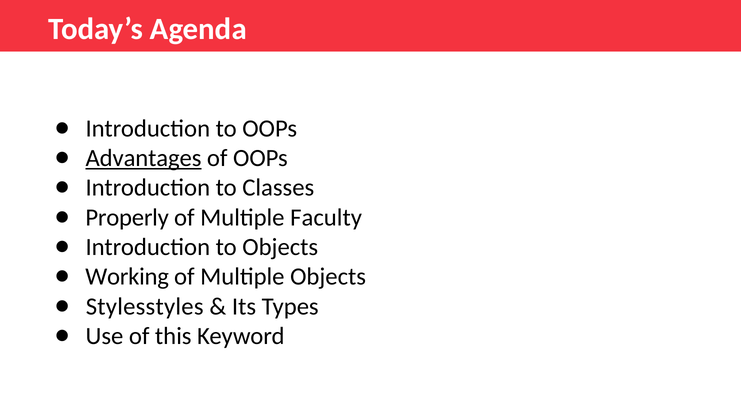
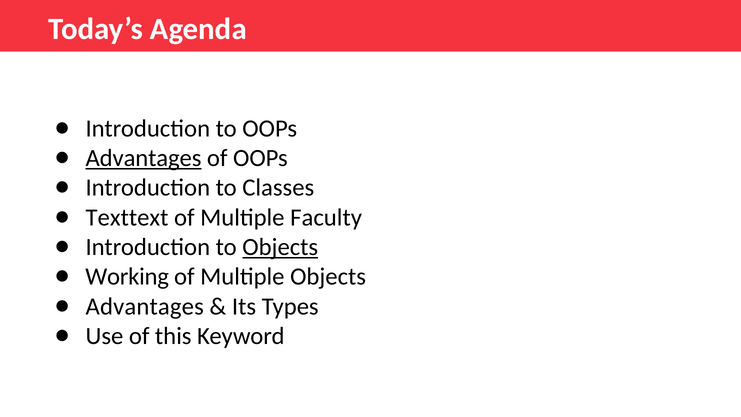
Properly: Properly -> Texttext (127, 217)
Objects underline: none -> present (280, 247)
Stylesstyles: Stylesstyles -> Advantages (145, 306)
